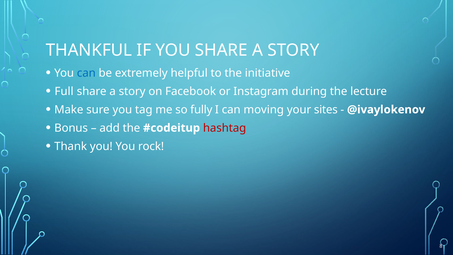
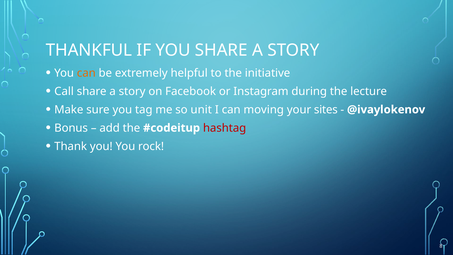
can colour: blue -> orange (86, 73)
Full: Full -> Call (64, 91)
fully: fully -> unit (201, 110)
